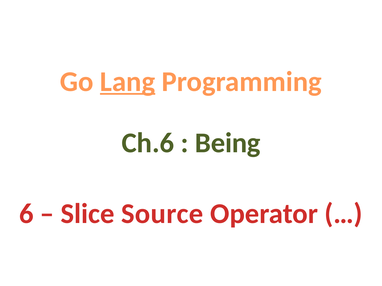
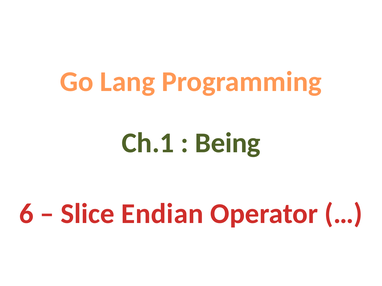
Lang underline: present -> none (128, 82)
Ch.6: Ch.6 -> Ch.1 (148, 143)
Source: Source -> Endian (162, 214)
